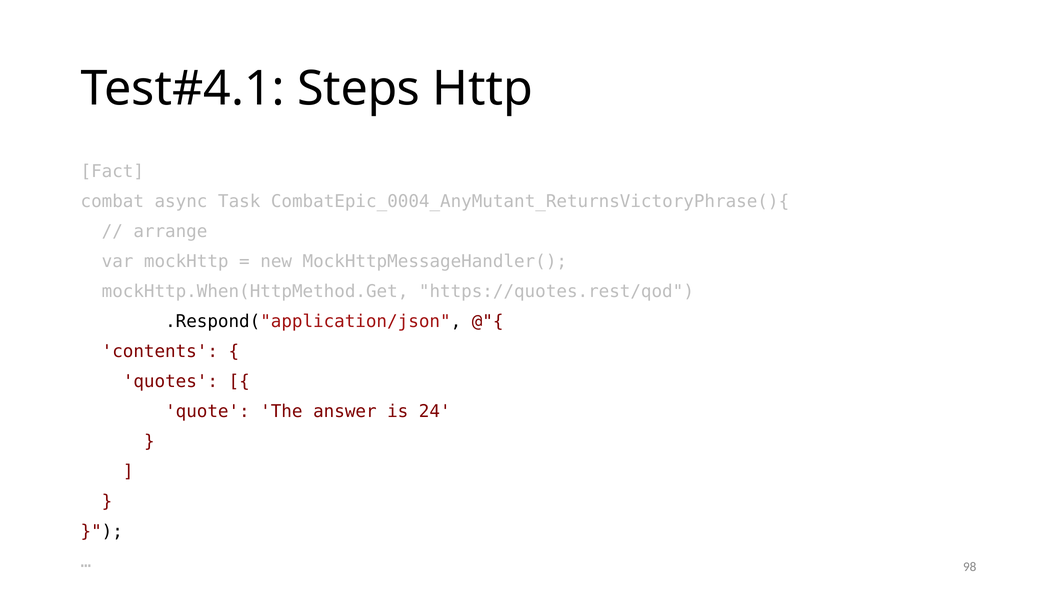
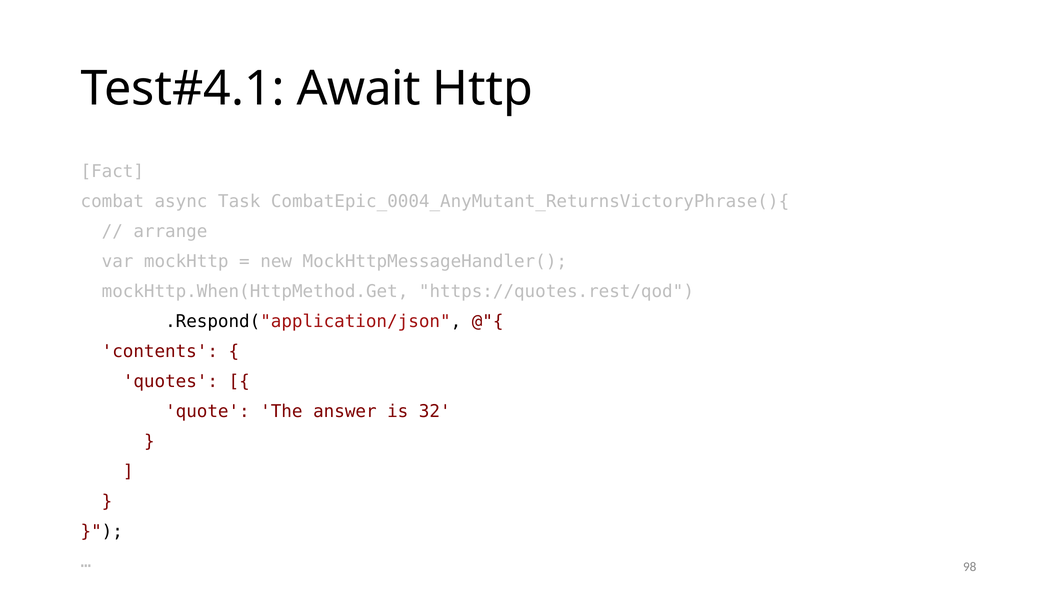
Steps: Steps -> Await (359, 89)
24: 24 -> 32 (435, 412)
